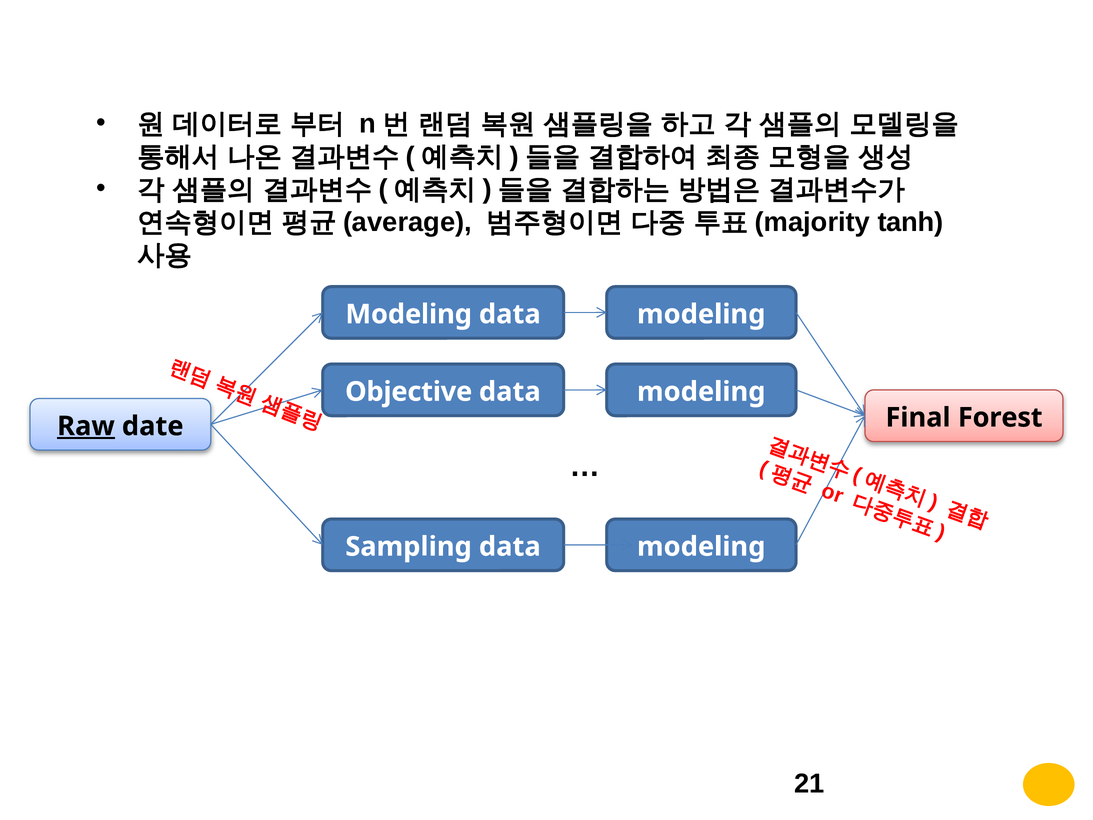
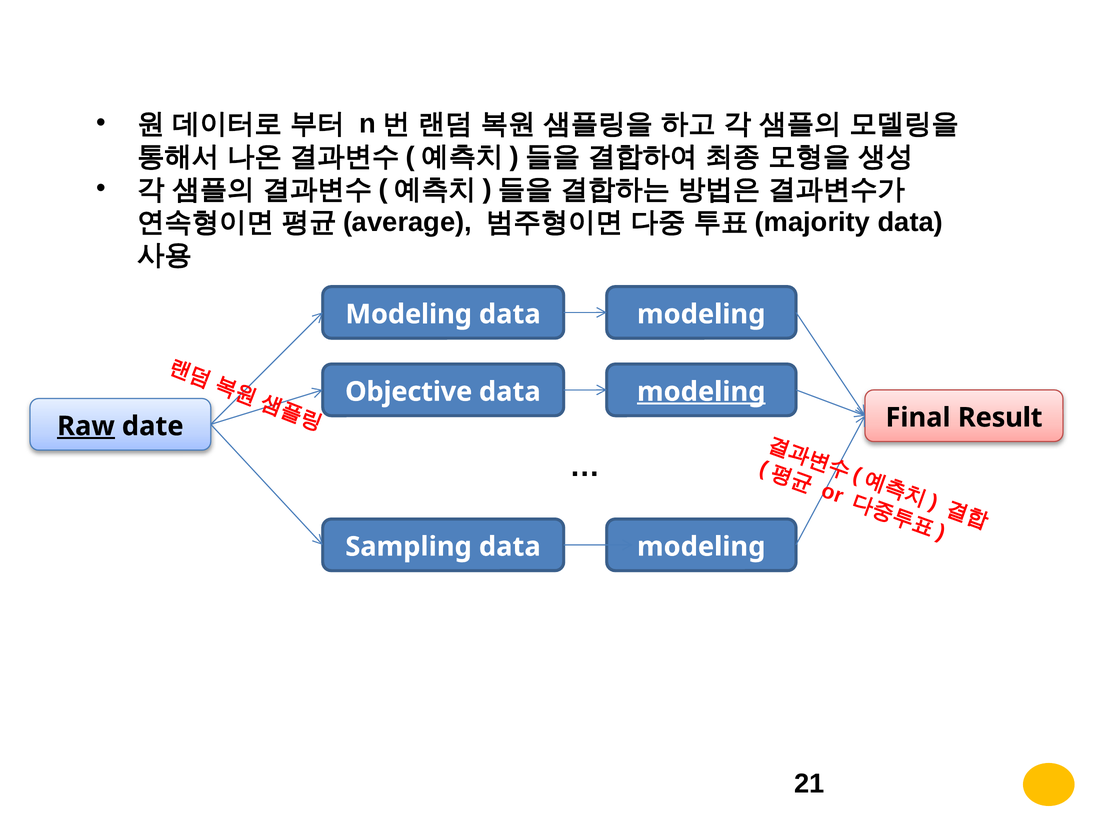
tanh: tanh -> data (910, 222)
modeling underline: none -> present (701, 392)
Forest: Forest -> Result (1000, 417)
